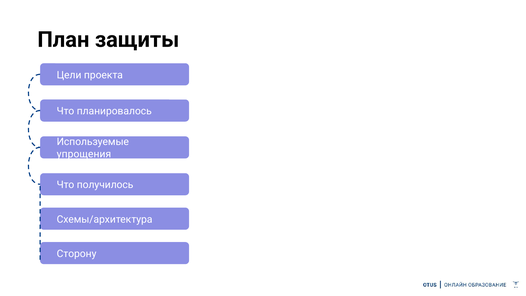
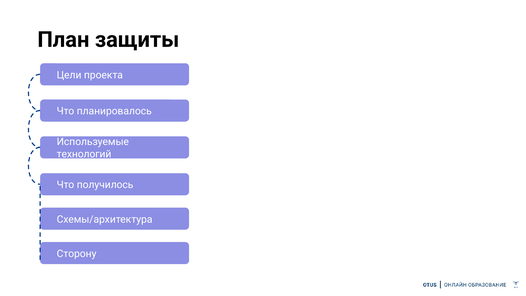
упрощения: упрощения -> технологий (84, 154)
